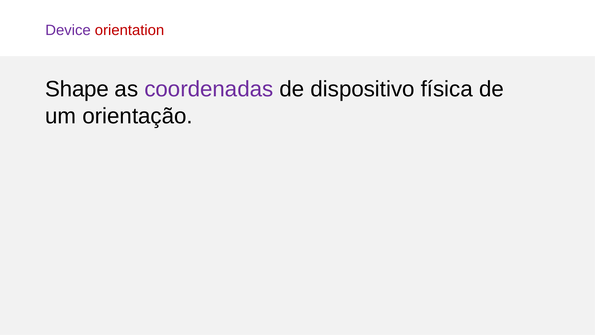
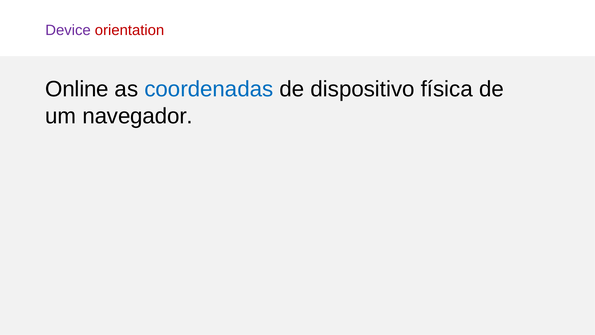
Shape: Shape -> Online (77, 89)
coordenadas colour: purple -> blue (209, 89)
orientação: orientação -> navegador (138, 116)
